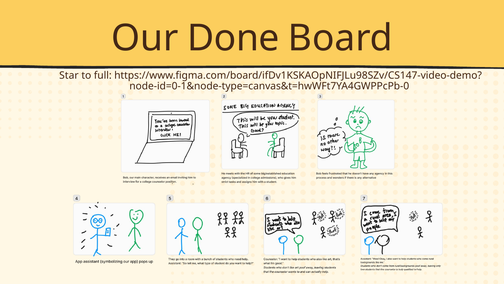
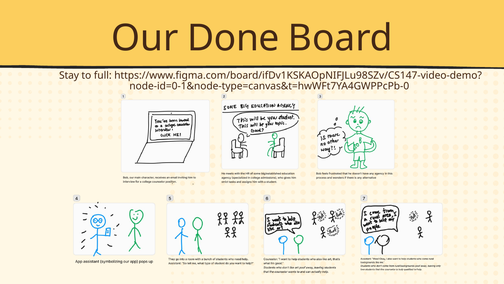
Star: Star -> Stay (69, 75)
